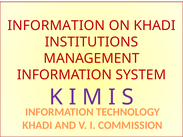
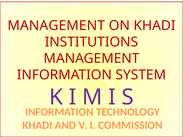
INFORMATION: INFORMATION -> MANAGEMENT (56, 26)
